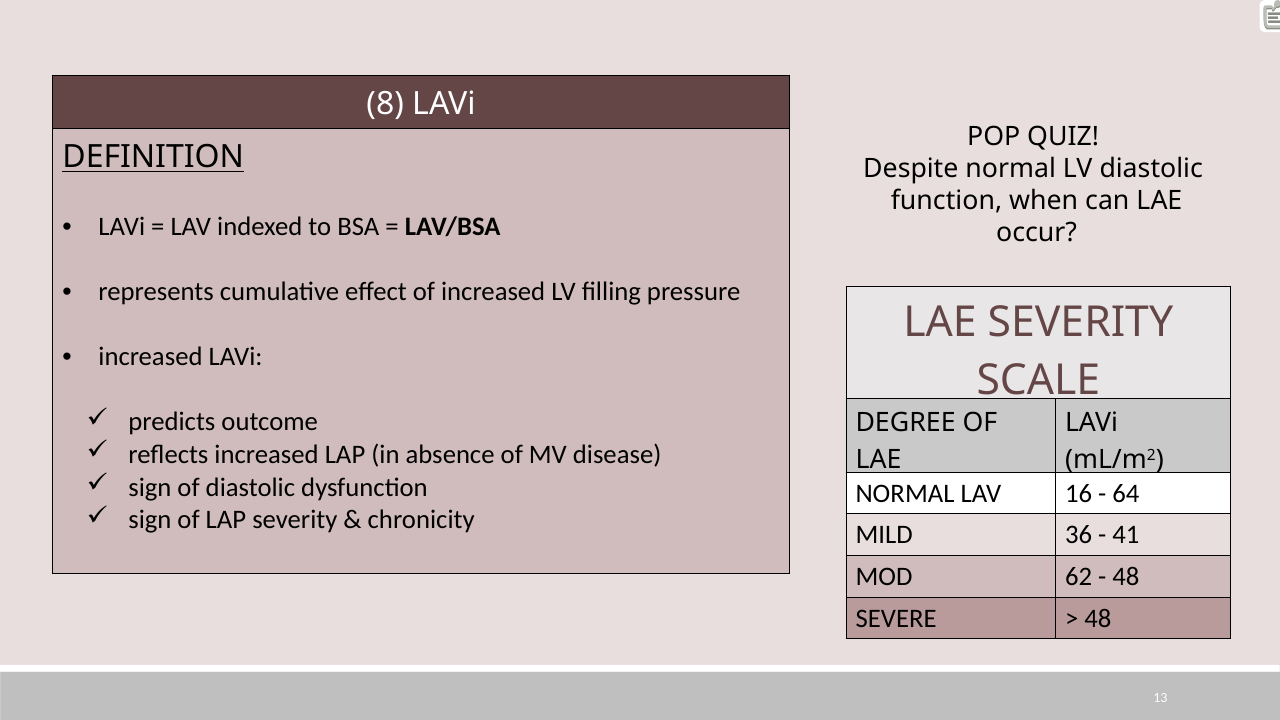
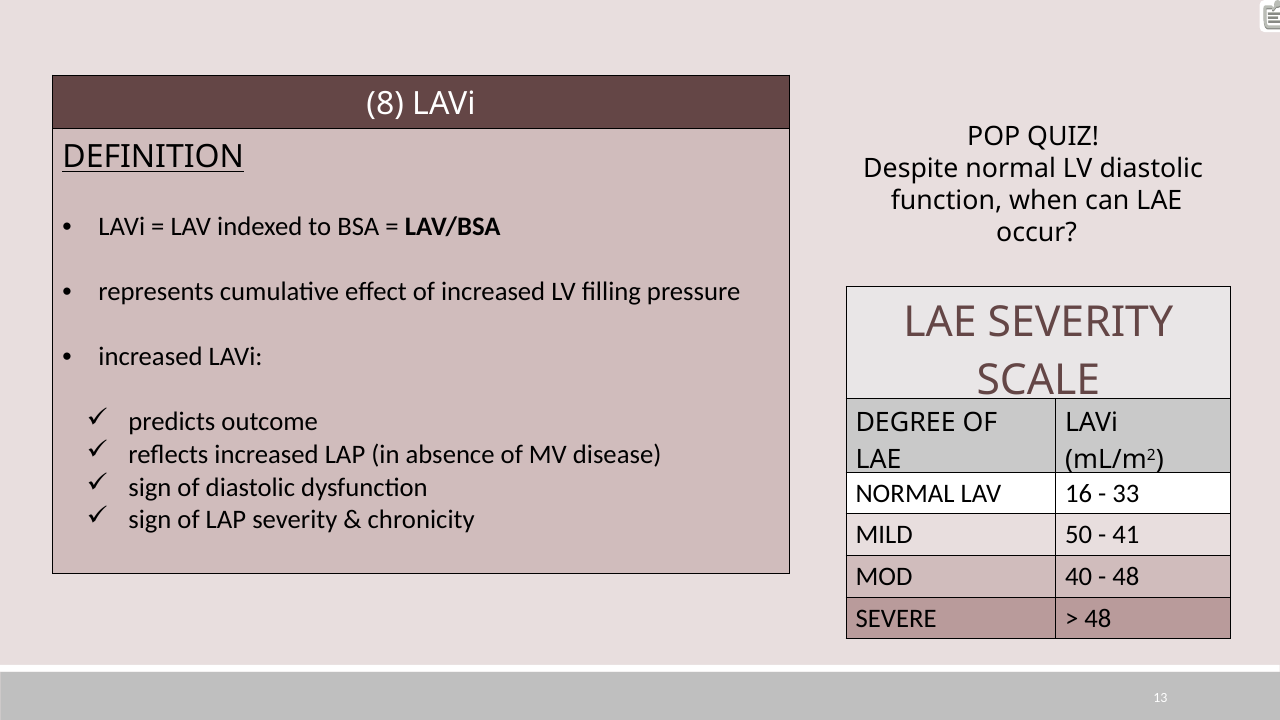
64: 64 -> 33 (1126, 493)
36: 36 -> 50 (1079, 535)
62: 62 -> 40 (1079, 577)
